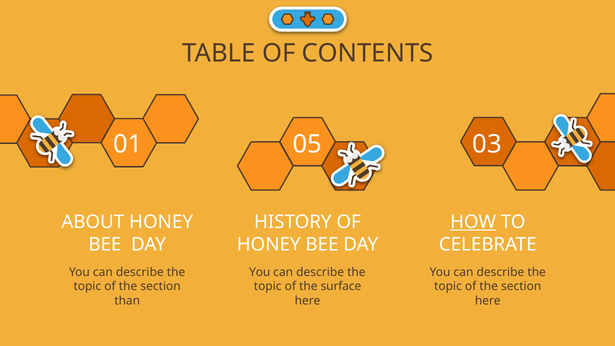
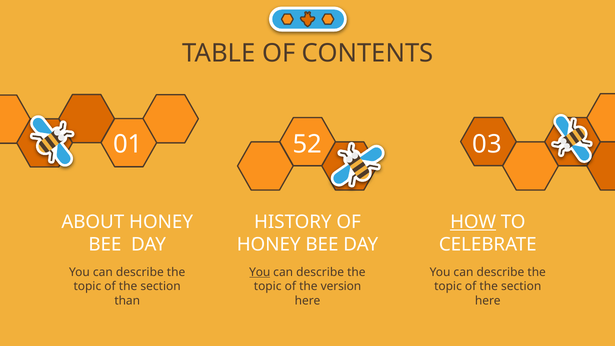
05: 05 -> 52 (307, 144)
You underline: none -> present (260, 272)
surface: surface -> version (341, 286)
